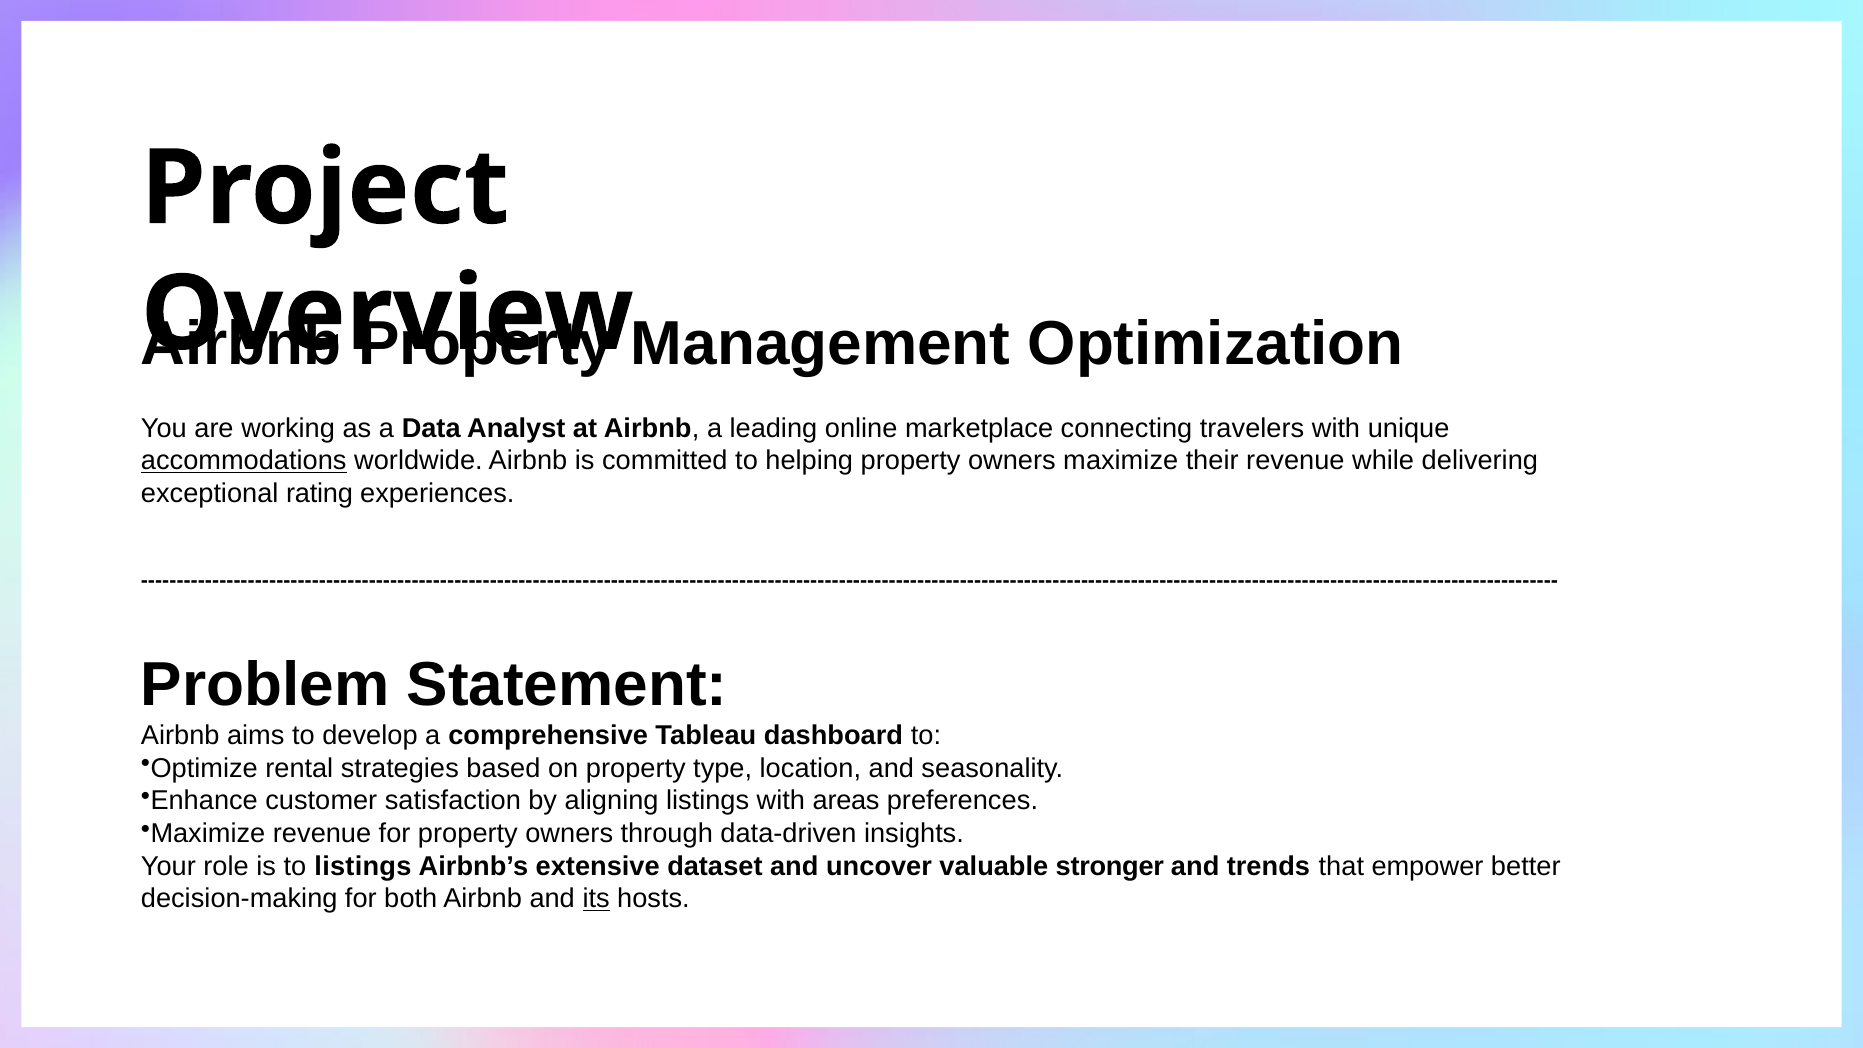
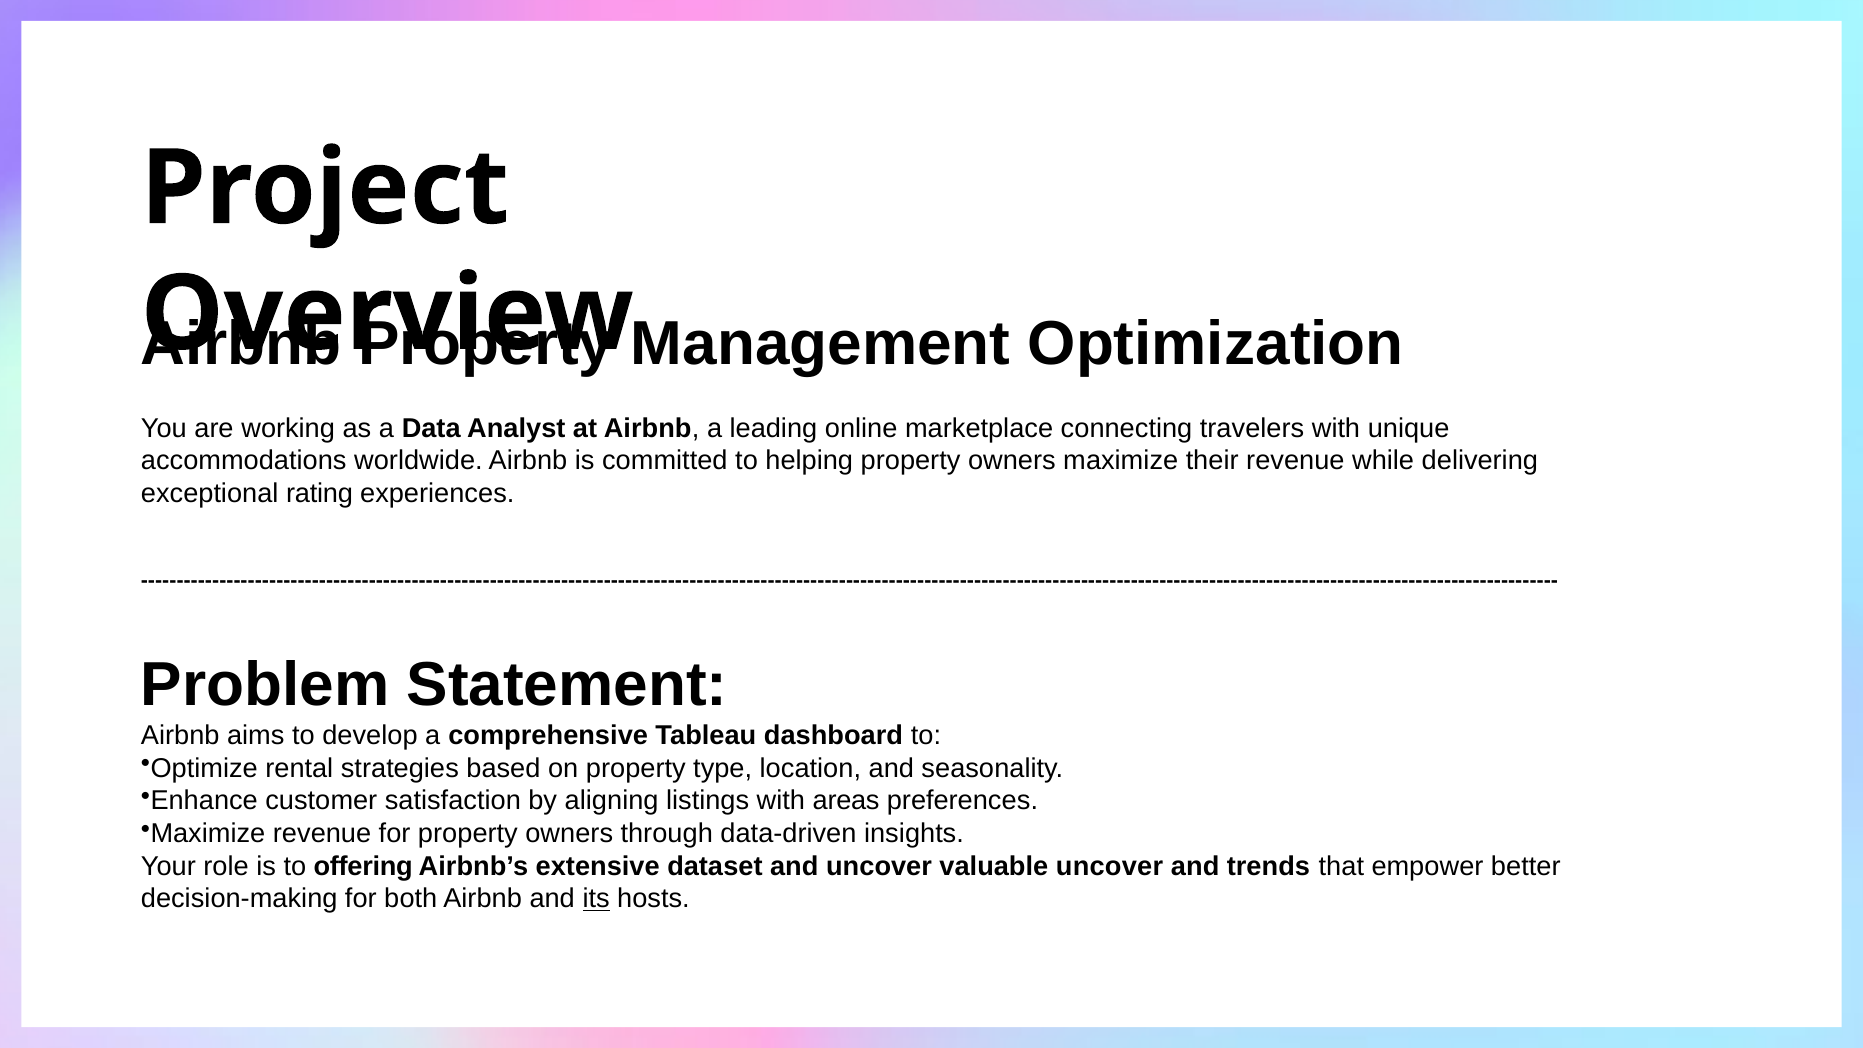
accommodations underline: present -> none (244, 461)
to listings: listings -> offering (363, 866)
valuable stronger: stronger -> uncover (1110, 866)
